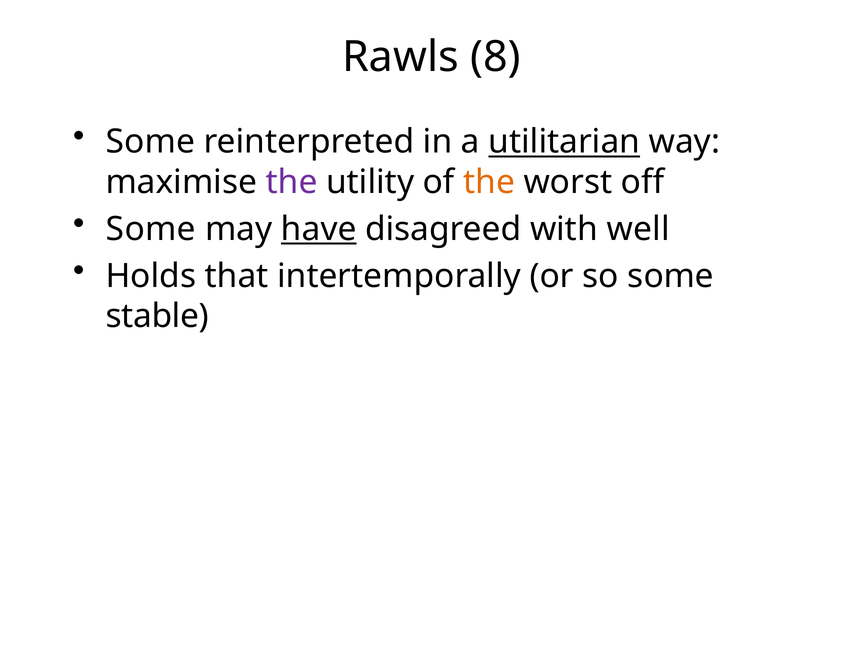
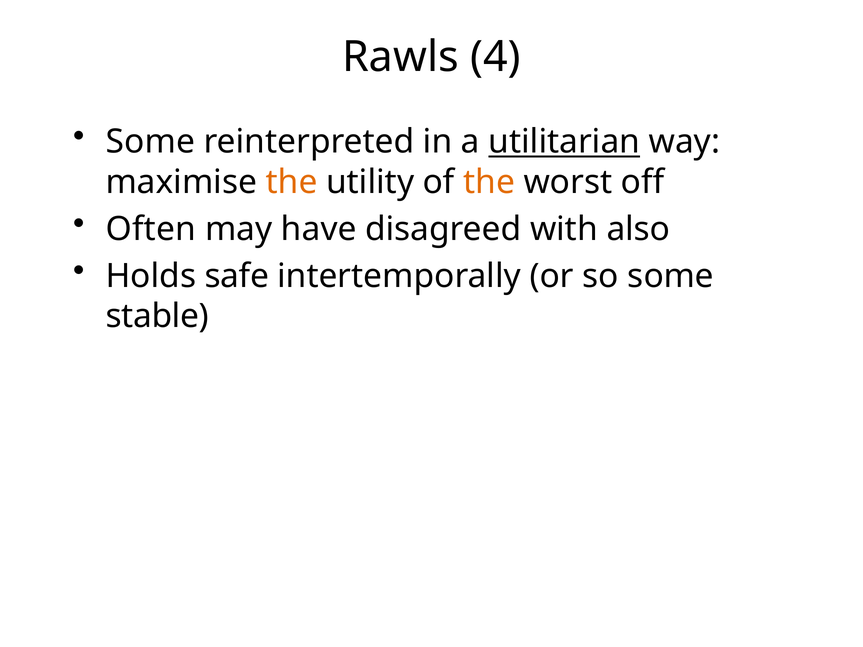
8: 8 -> 4 (495, 57)
the colour: purple -> orange (292, 182)
Some: Some -> Often (151, 229)
have underline: present -> none (319, 229)
well: well -> also (638, 229)
that: that -> safe (237, 276)
